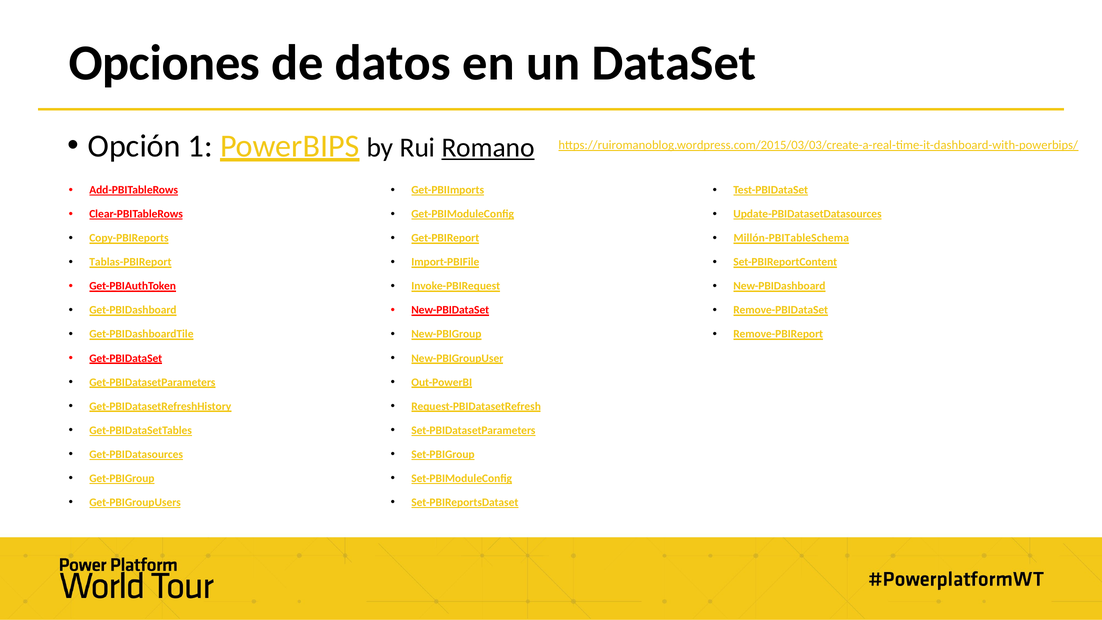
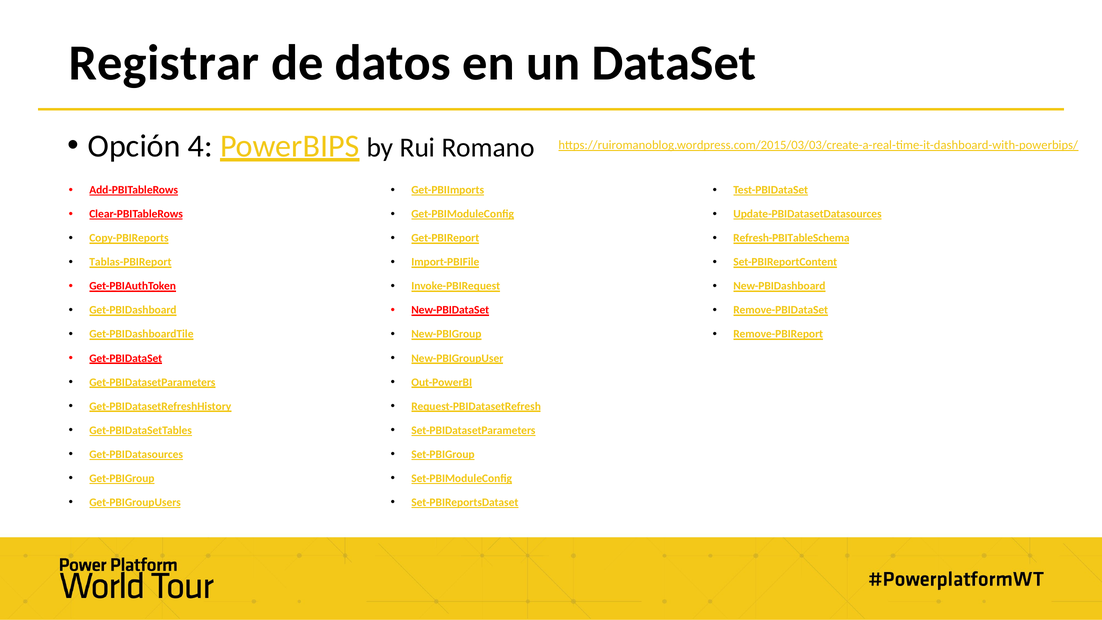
Opciones: Opciones -> Registrar (164, 63)
1: 1 -> 4 (200, 146)
Romano underline: present -> none (488, 147)
Millón-PBITableSchema: Millón-PBITableSchema -> Refresh-PBITableSchema (791, 238)
